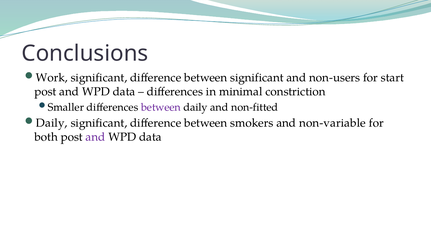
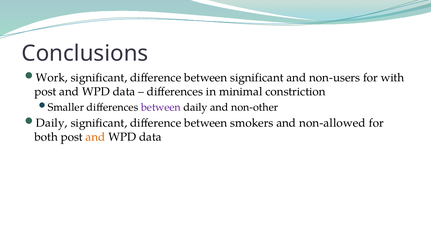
start: start -> with (392, 78)
non-fitted: non-fitted -> non-other (255, 107)
non-variable: non-variable -> non-allowed (332, 123)
and colour: purple -> orange (96, 137)
